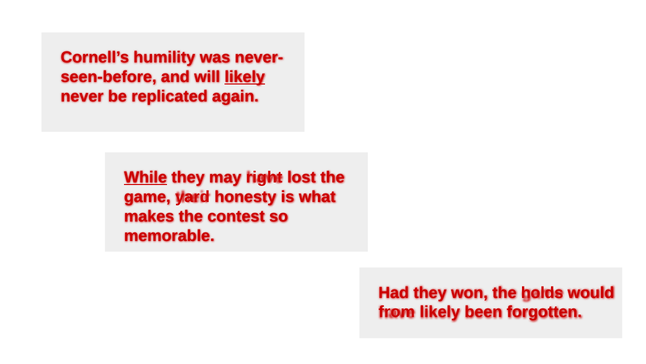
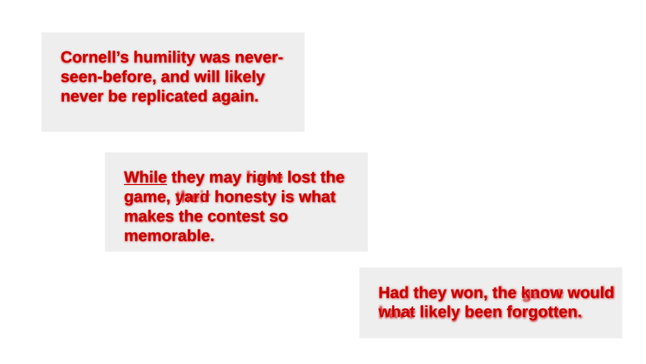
likely underline: present -> none (245, 77)
holds: holds -> know (542, 292)
from: from -> what (397, 312)
